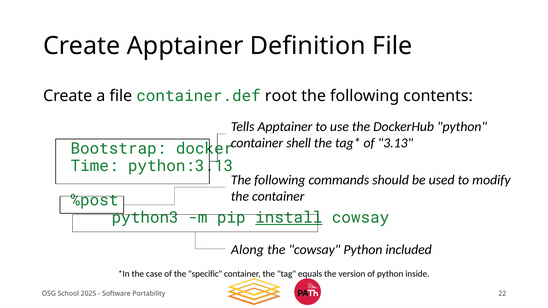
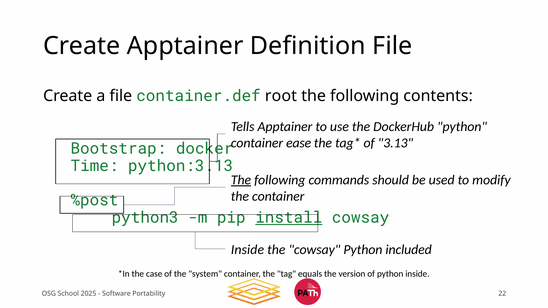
shell: shell -> ease (299, 143)
The underline: none -> present (241, 180)
Along: Along -> Inside (247, 250)
specific: specific -> system (205, 274)
